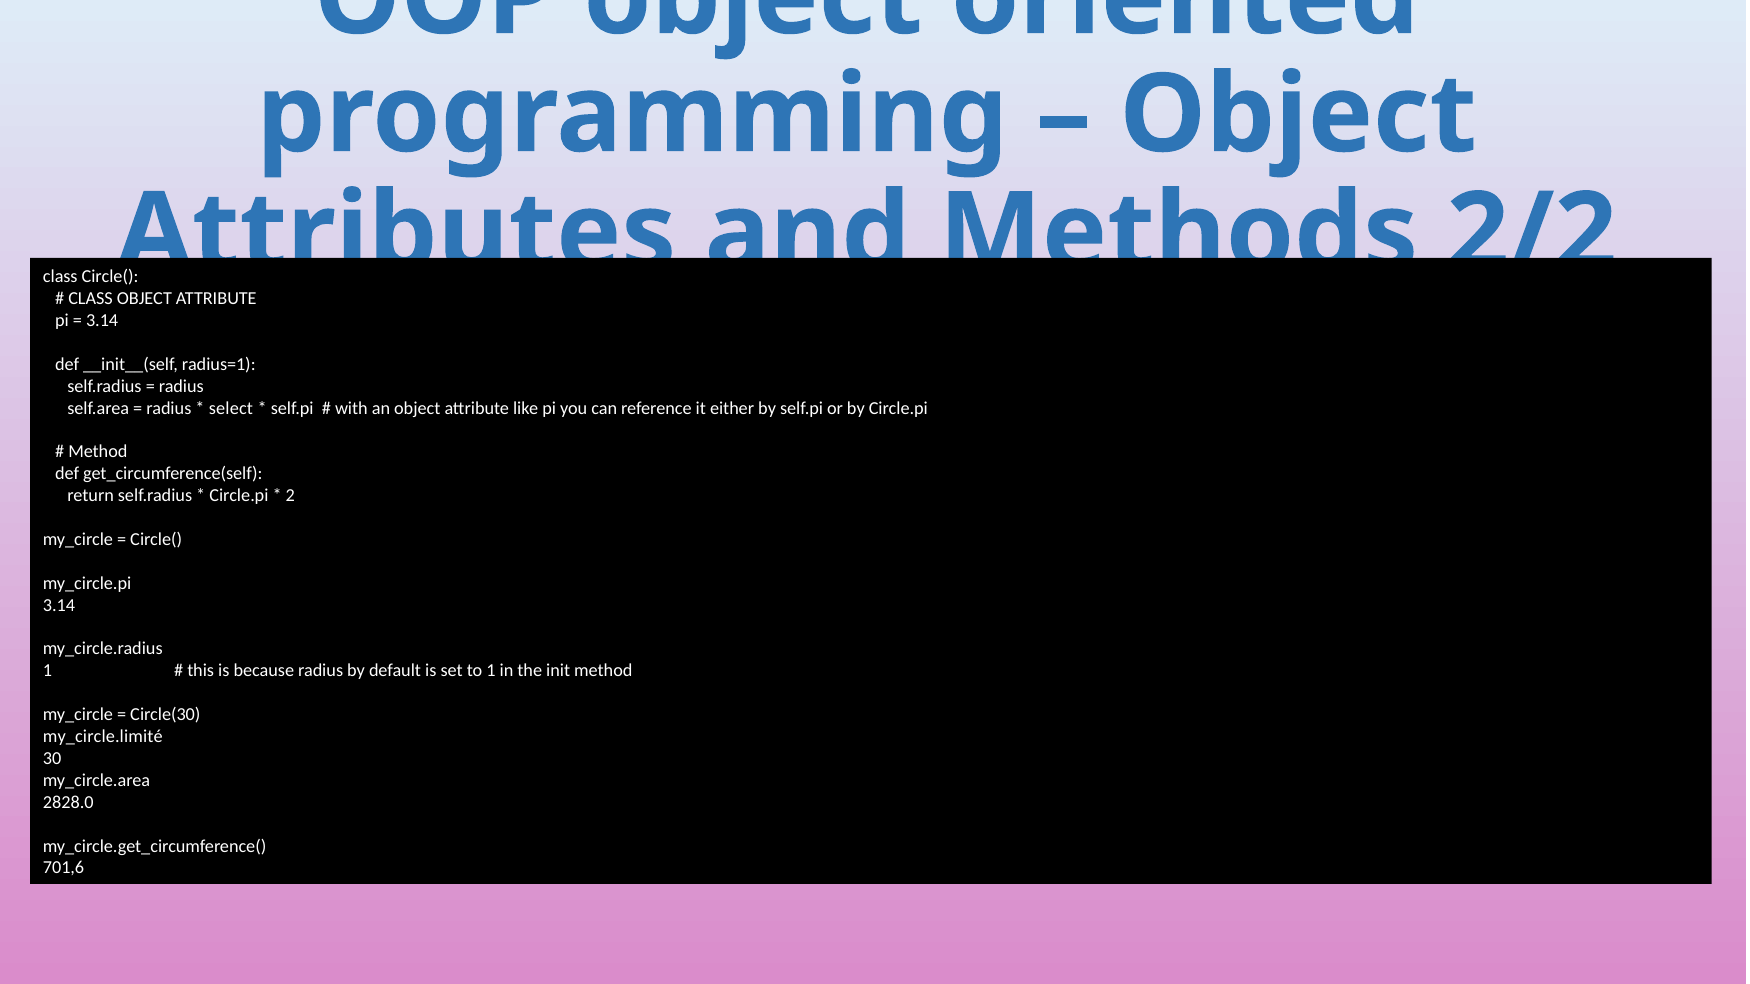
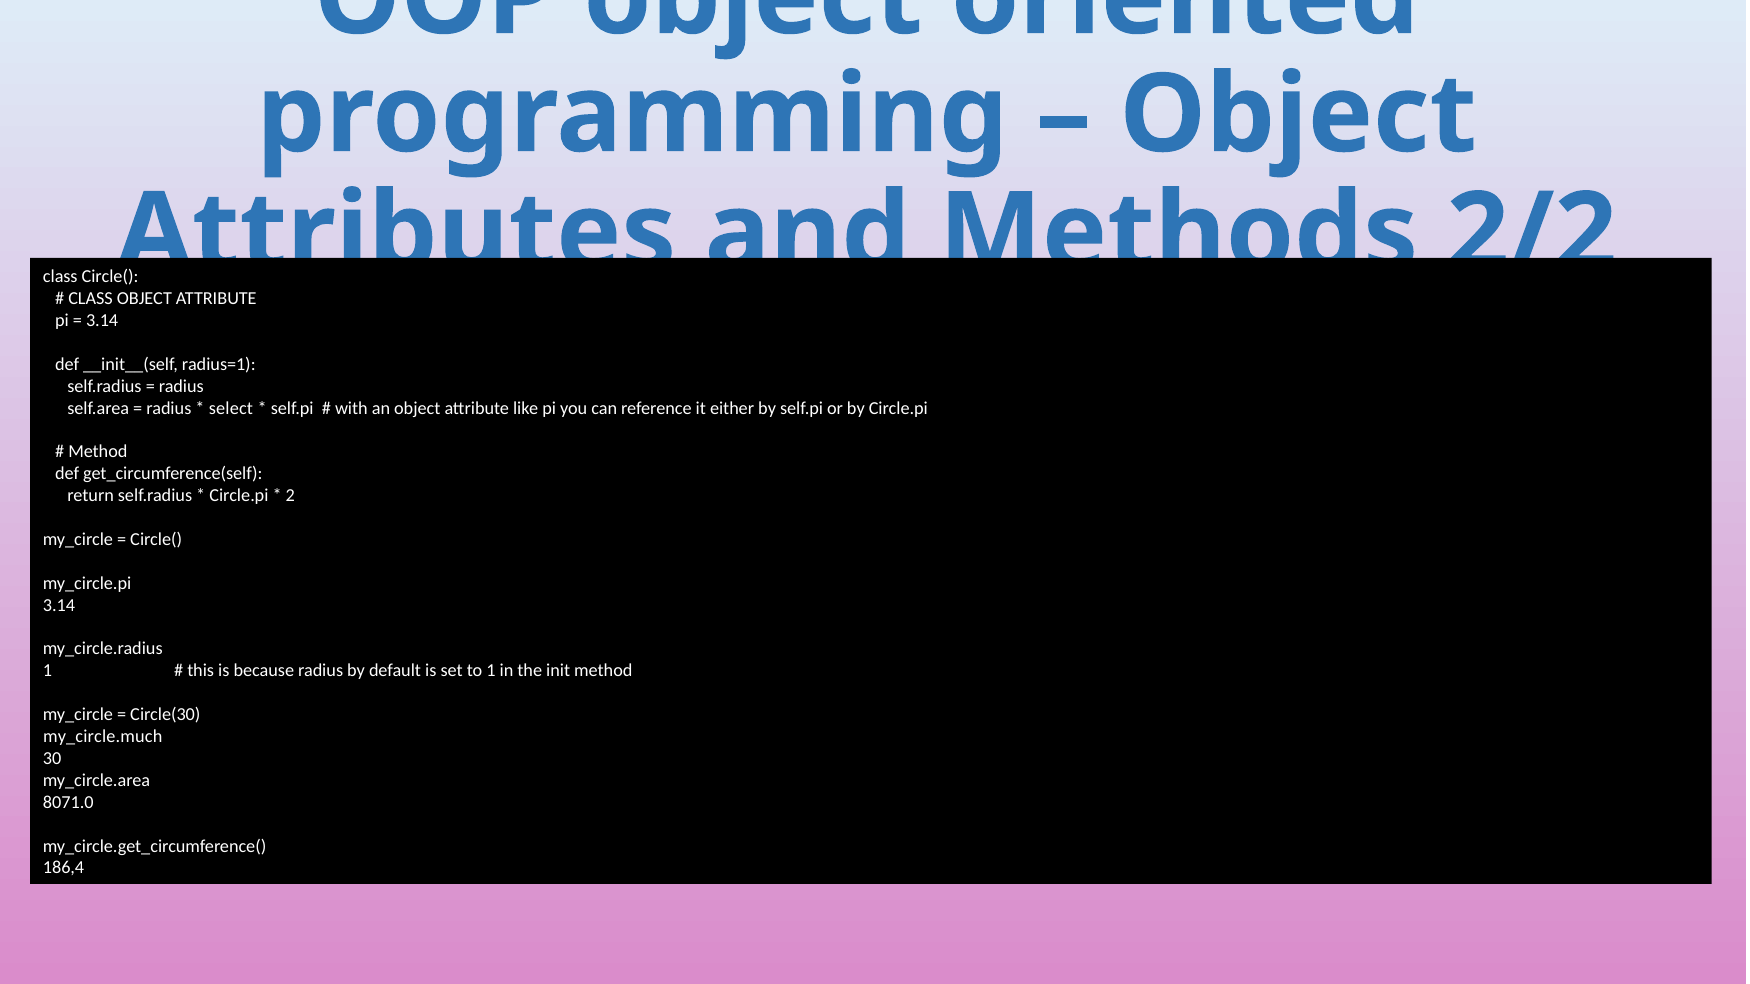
my_circle.limité: my_circle.limité -> my_circle.much (103, 737)
2828.0: 2828.0 -> 8071.0 (68, 803)
701,6: 701,6 -> 186,4 (64, 868)
